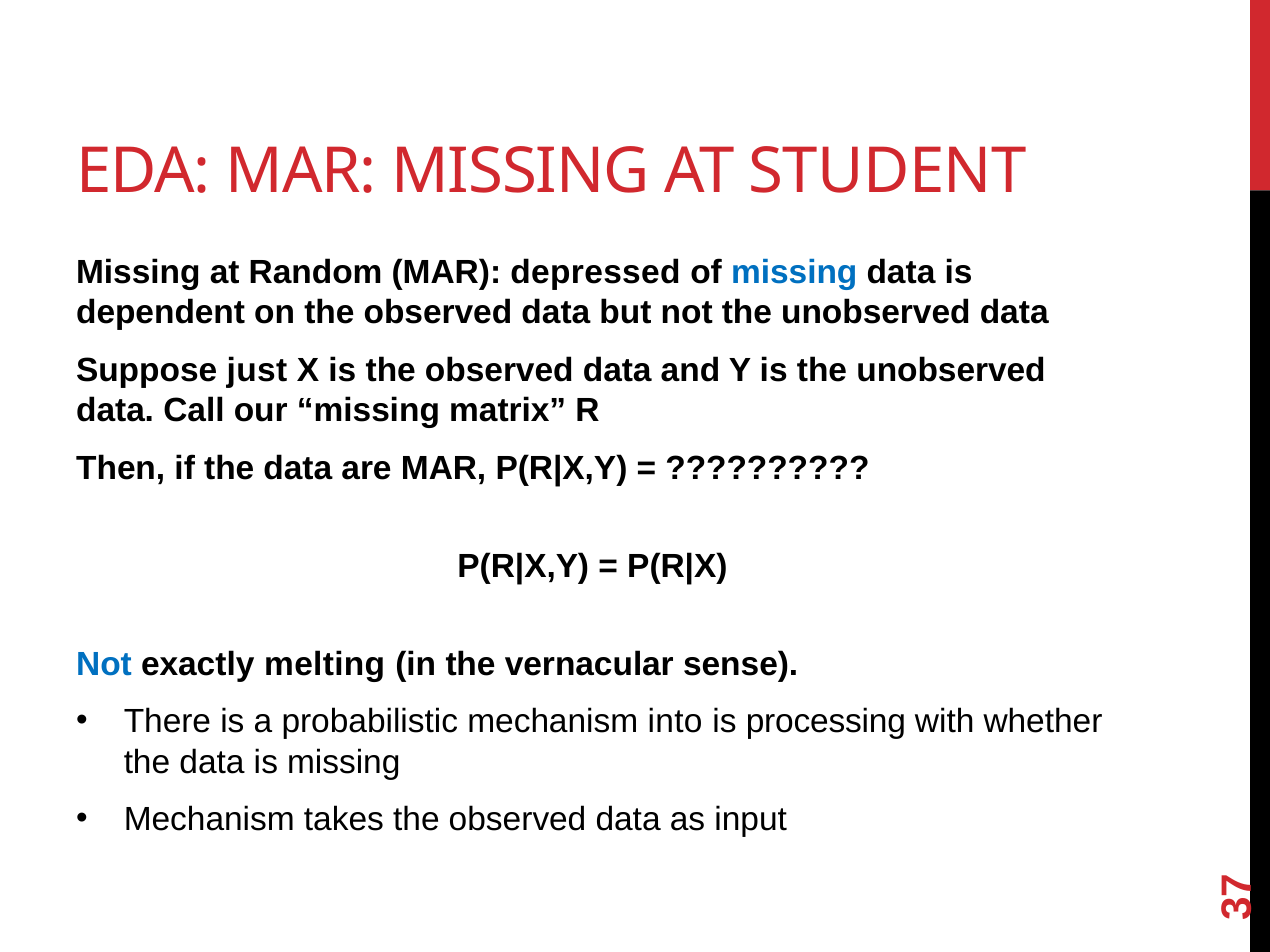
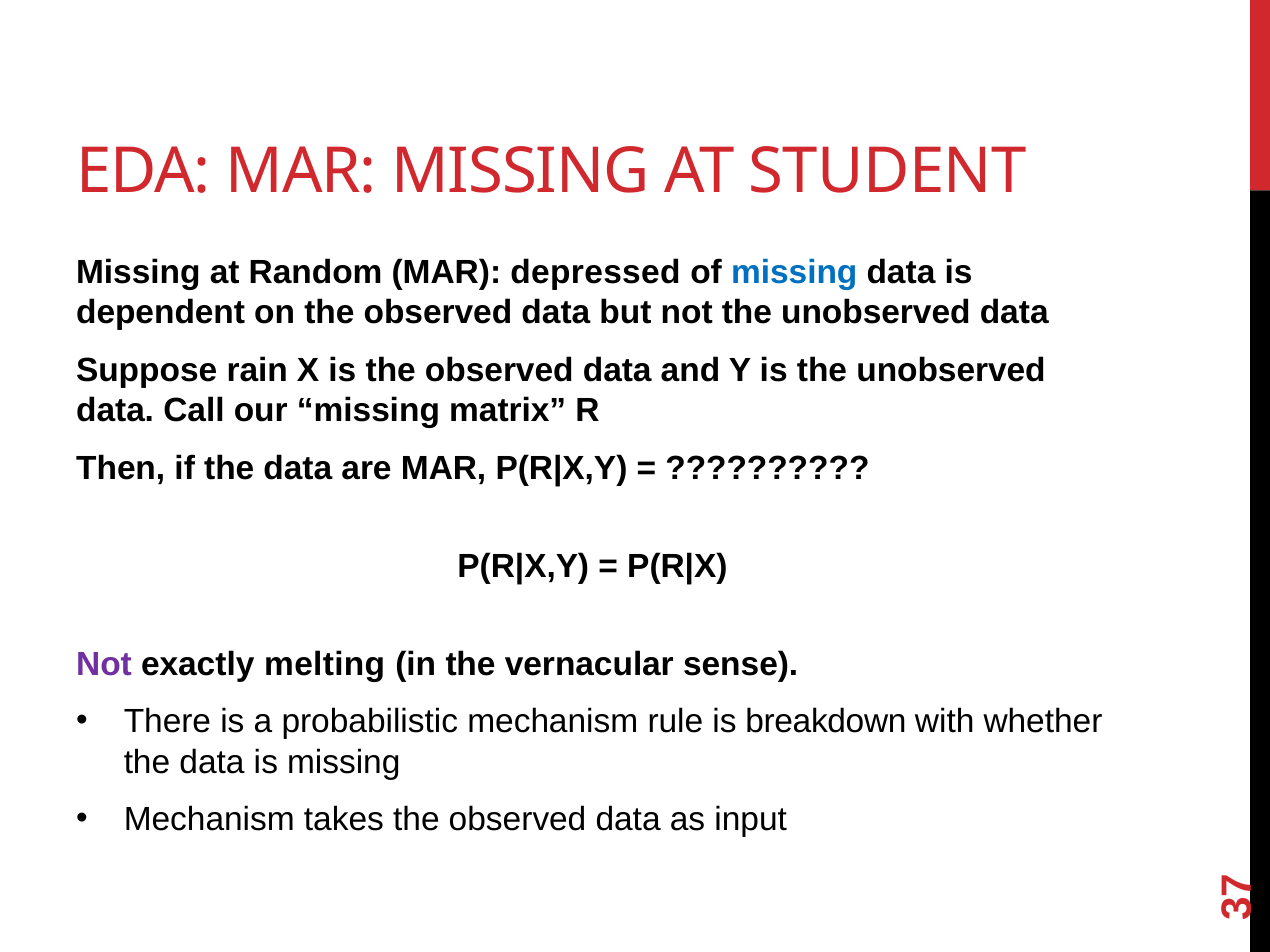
just: just -> rain (257, 370)
Not colour: blue -> purple (104, 664)
into: into -> rule (675, 722)
processing: processing -> breakdown (826, 722)
